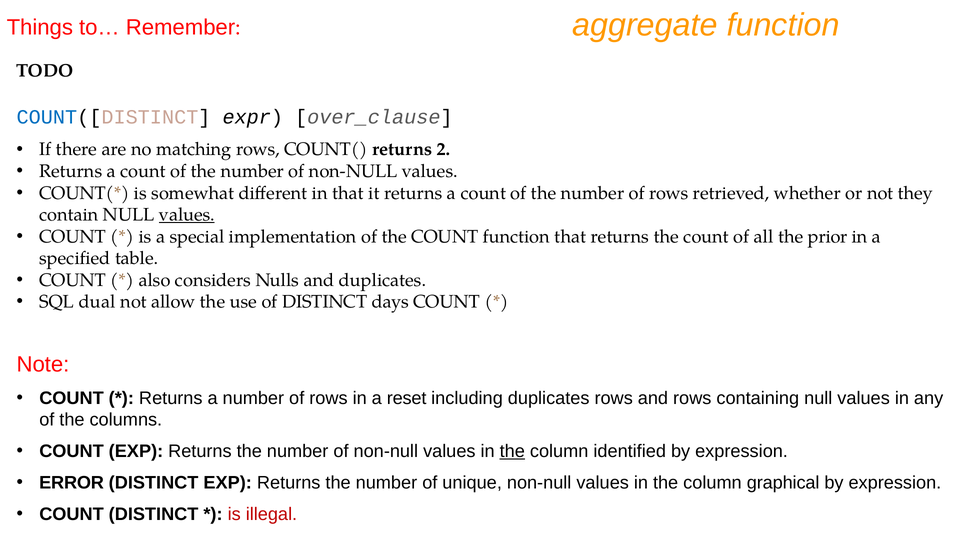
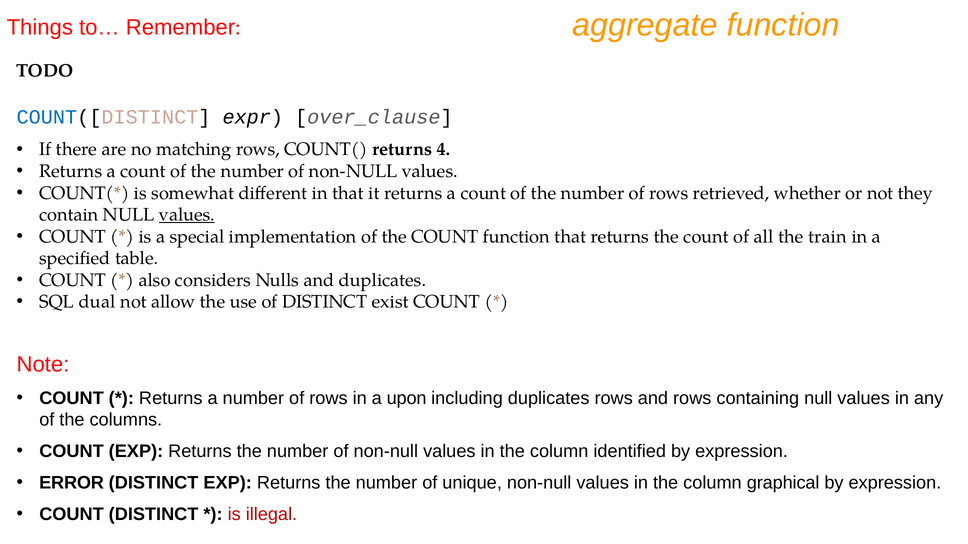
2: 2 -> 4 (443, 150)
prior: prior -> train (827, 237)
days: days -> exist (390, 302)
reset: reset -> upon (407, 399)
the underline: present -> none (512, 452)
